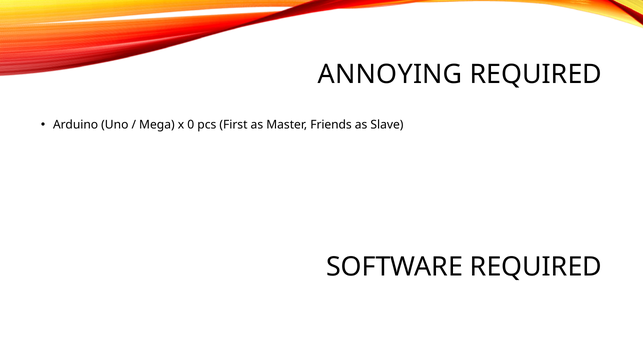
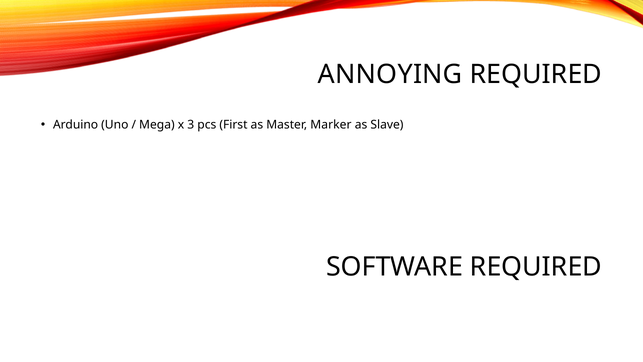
0: 0 -> 3 (191, 125)
Friends: Friends -> Marker (331, 125)
